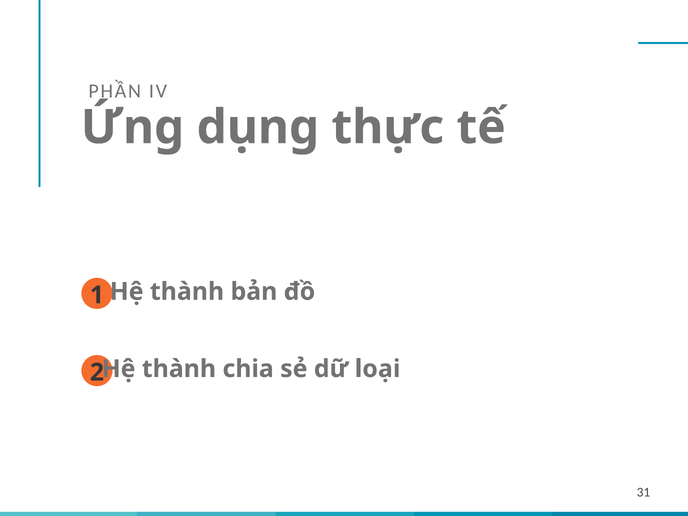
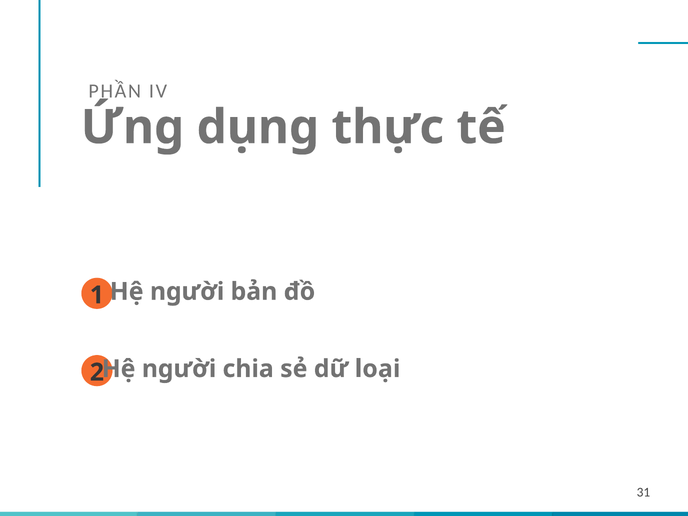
1 Hệ thành: thành -> người (187, 292)
thành: thành -> người (179, 369)
